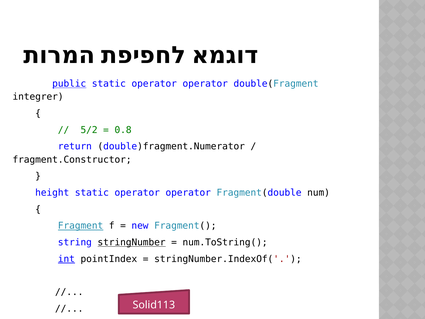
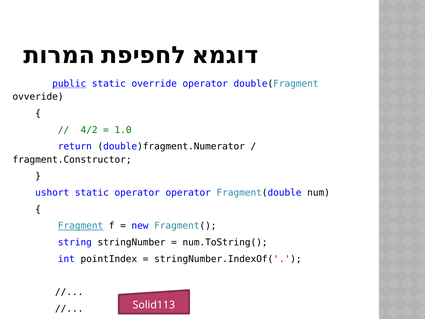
operator: operator -> override (154, 84)
integrer: integrer -> ovveride (38, 97)
5/2: 5/2 -> 4/2 (89, 130)
0.8: 0.8 -> 1.0 (123, 130)
height: height -> ushort (52, 193)
stringNumber underline: present -> none (132, 242)
int underline: present -> none (66, 259)
